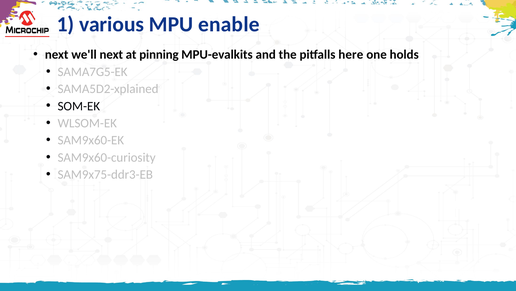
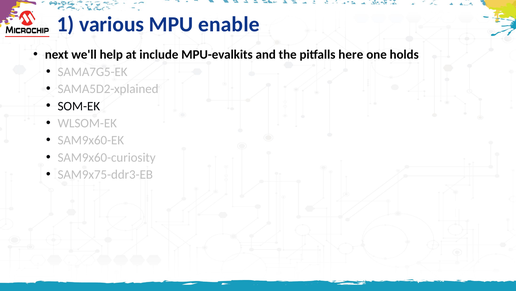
we'll next: next -> help (111, 55)
pinning: pinning -> include (159, 55)
